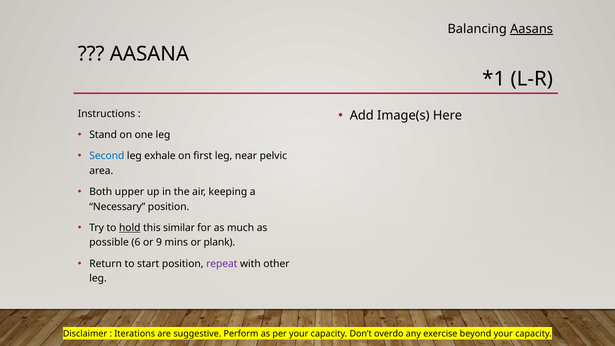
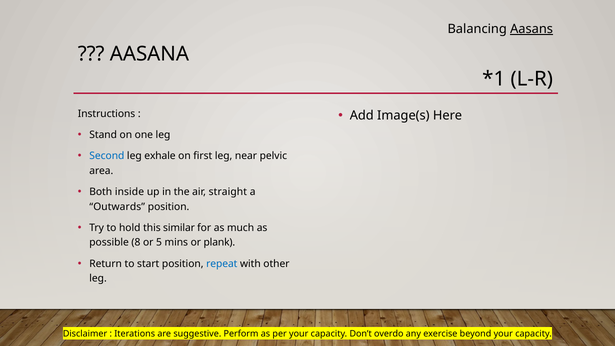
upper: upper -> inside (129, 192)
keeping: keeping -> straight (228, 192)
Necessary: Necessary -> Outwards (117, 207)
hold underline: present -> none (130, 228)
6: 6 -> 8 (136, 242)
9: 9 -> 5 (159, 242)
repeat colour: purple -> blue (222, 264)
